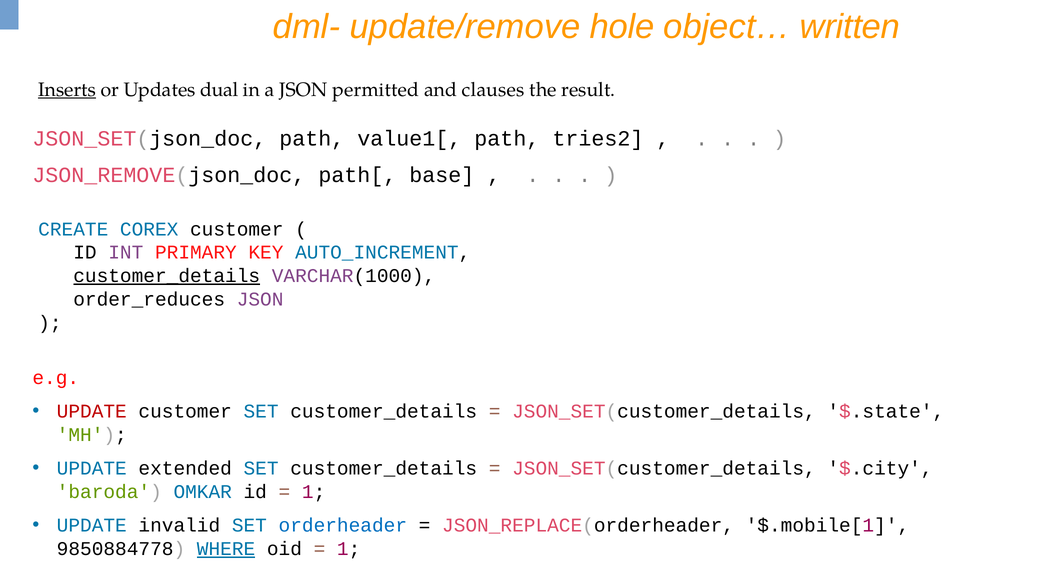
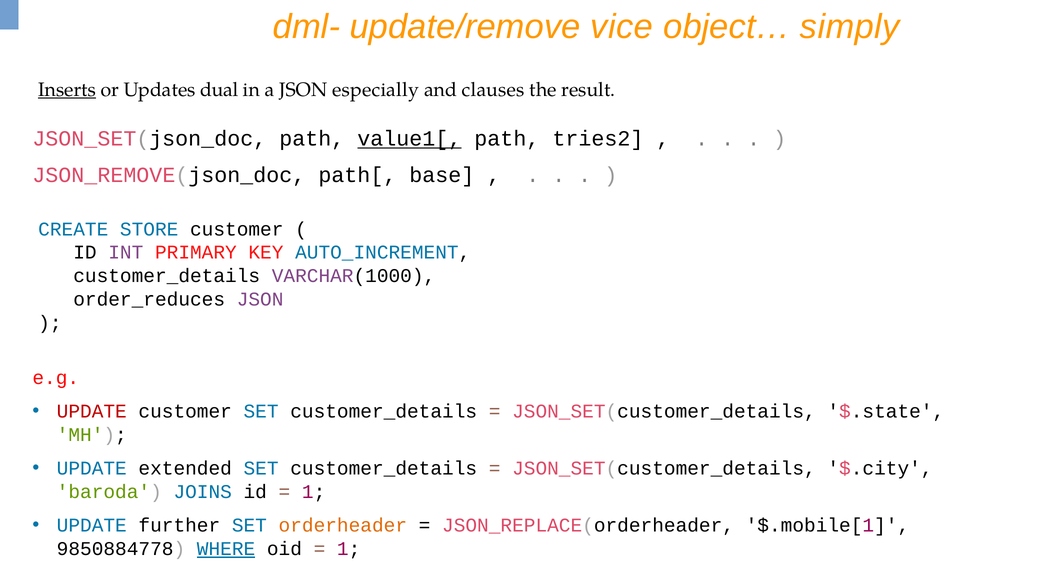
hole: hole -> vice (622, 27)
written: written -> simply (850, 27)
permitted: permitted -> especially (376, 90)
value1[ underline: none -> present (409, 139)
COREX: COREX -> STORE (149, 229)
customer_details underline: present -> none (167, 276)
OMKAR: OMKAR -> JOINS (203, 492)
invalid: invalid -> further (179, 525)
orderheader colour: blue -> orange (343, 525)
